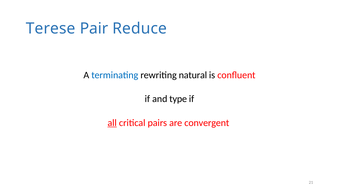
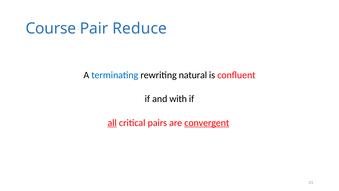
Terese: Terese -> Course (51, 28)
type: type -> with (178, 99)
convergent underline: none -> present (207, 123)
